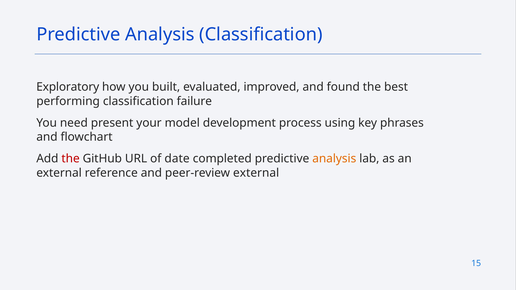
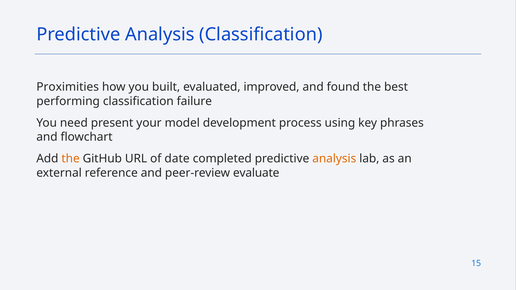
Exploratory: Exploratory -> Proximities (68, 87)
the colour: red -> orange (71, 159)
peer-review external: external -> evaluate (256, 173)
